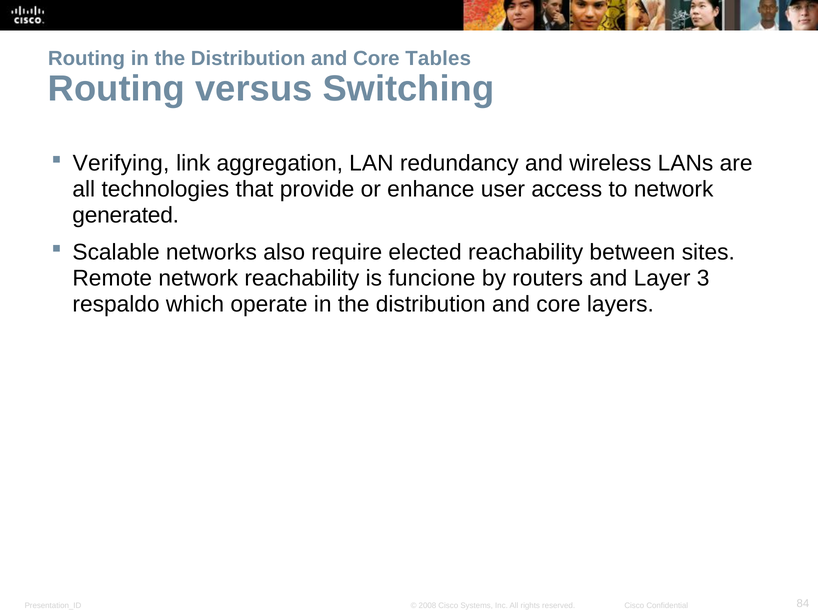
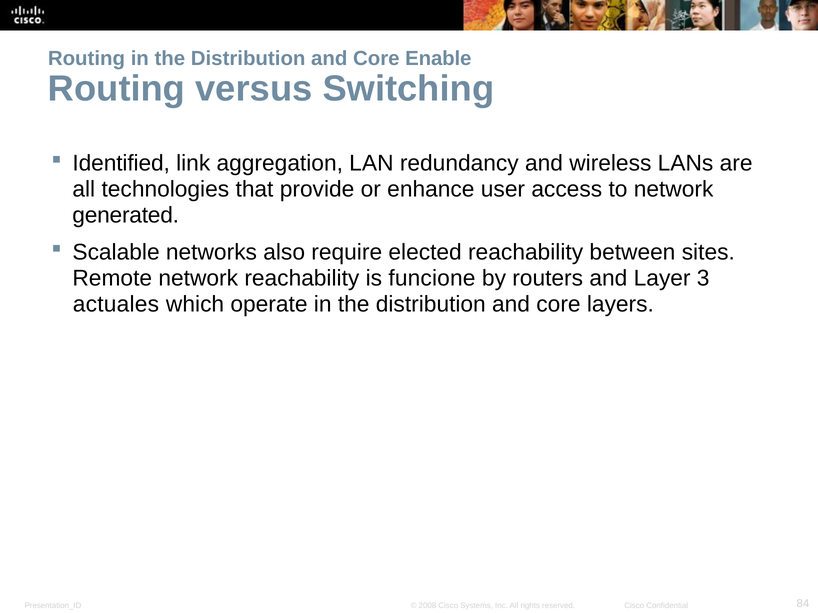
Tables: Tables -> Enable (438, 58)
Verifying: Verifying -> Identified (121, 163)
respaldo: respaldo -> actuales (116, 304)
